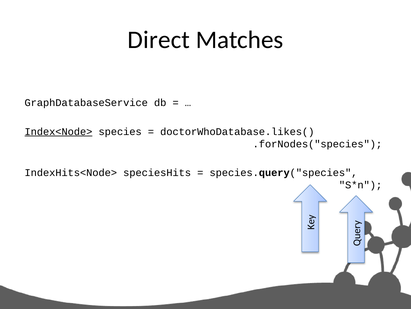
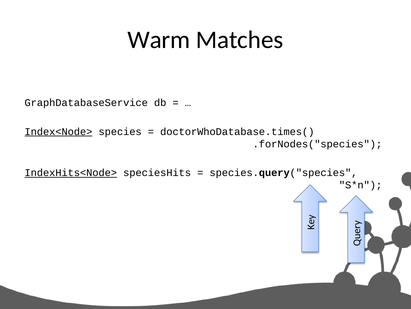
Direct: Direct -> Warm (159, 40)
doctorWhoDatabase.likes(: doctorWhoDatabase.likes( -> doctorWhoDatabase.times( (237, 131)
IndexHits<Node> underline: none -> present (71, 172)
